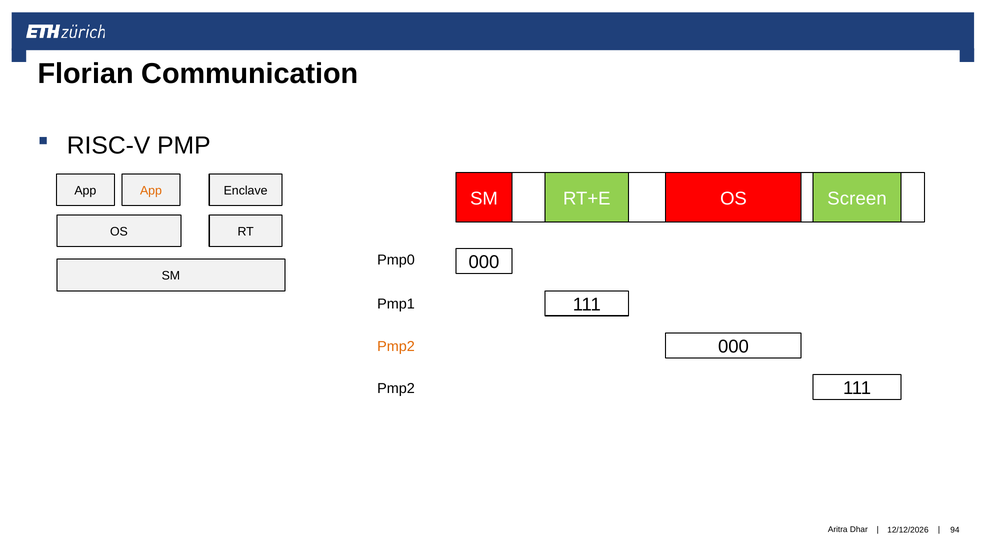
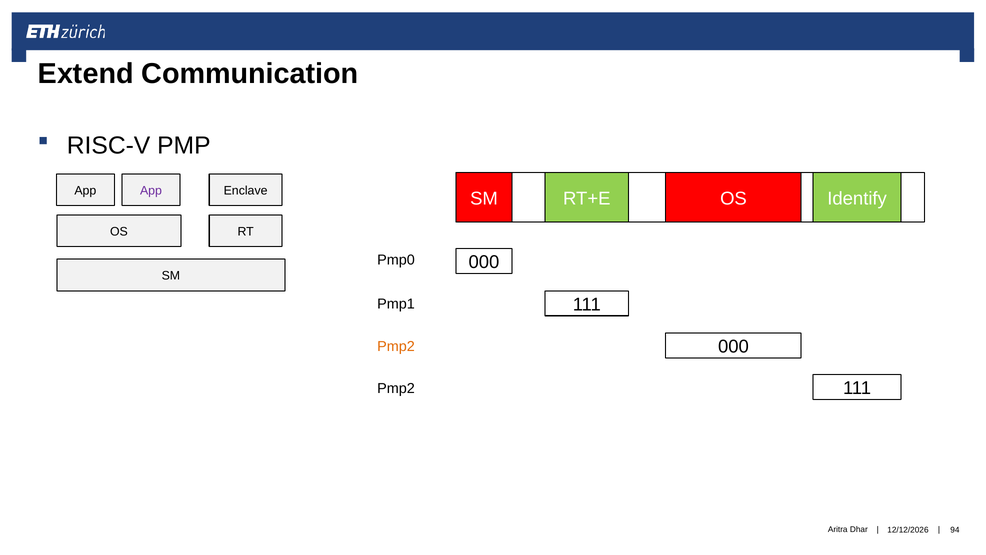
Florian: Florian -> Extend (86, 74)
App colour: orange -> purple (151, 191)
Screen: Screen -> Identify (857, 199)
